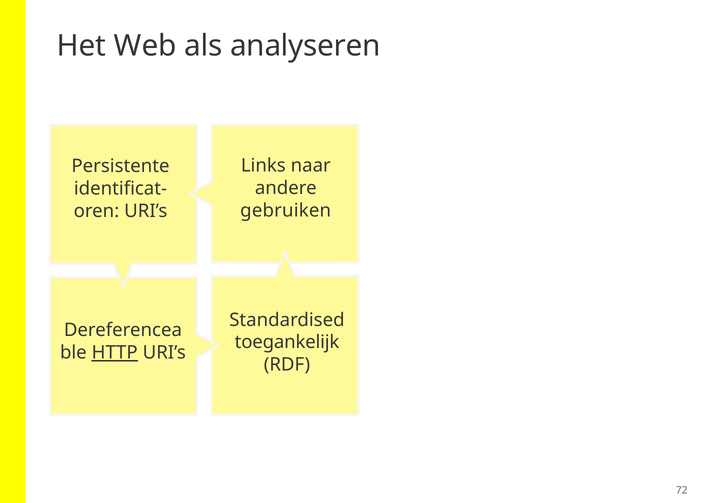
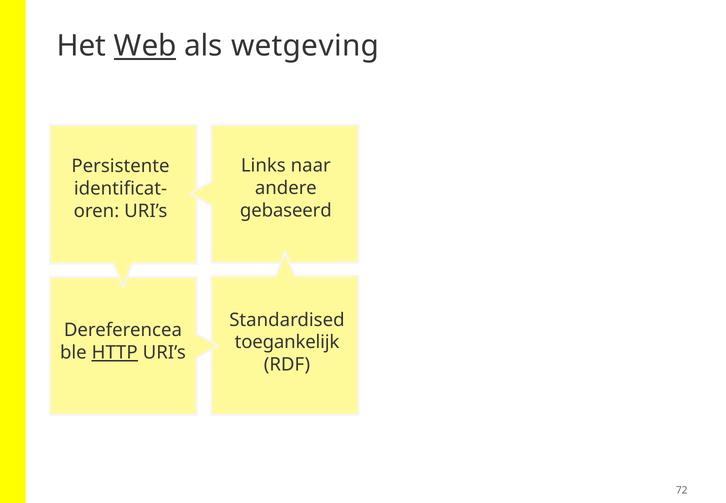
Web underline: none -> present (145, 46)
analyseren: analyseren -> wetgeving (305, 46)
gebruiken: gebruiken -> gebaseerd (286, 210)
